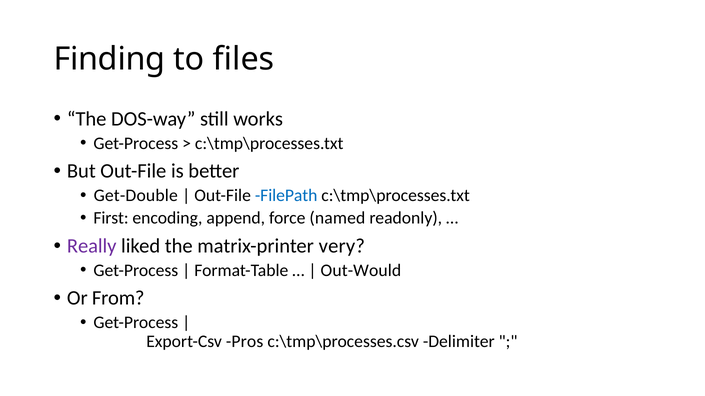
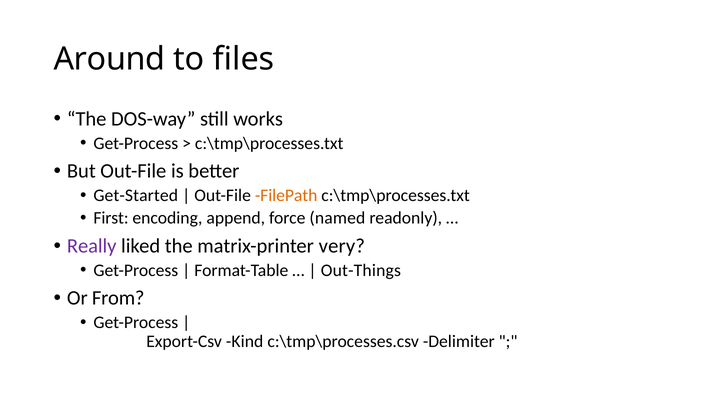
Finding: Finding -> Around (109, 59)
Get-Double: Get-Double -> Get-Started (136, 196)
FilePath colour: blue -> orange (286, 196)
Out-Would: Out-Would -> Out-Things (361, 271)
Pros: Pros -> Kind (245, 342)
